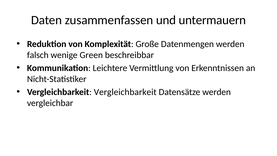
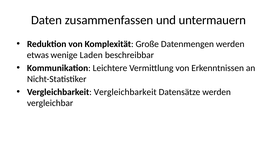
falsch: falsch -> etwas (38, 55)
Green: Green -> Laden (91, 55)
